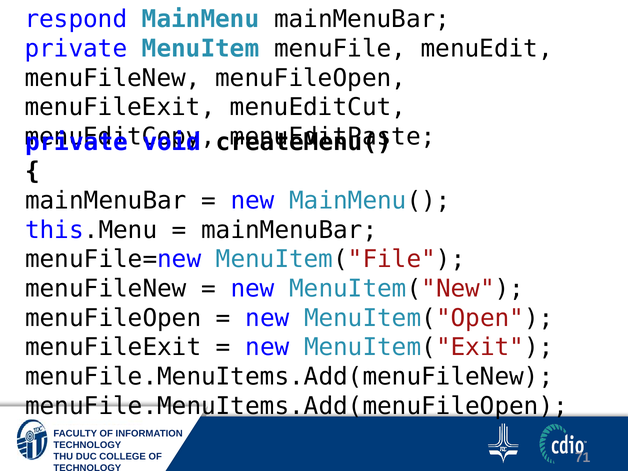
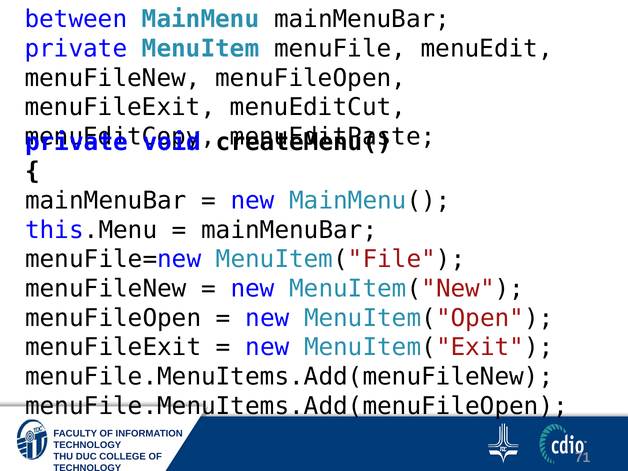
respond: respond -> between (76, 19)
